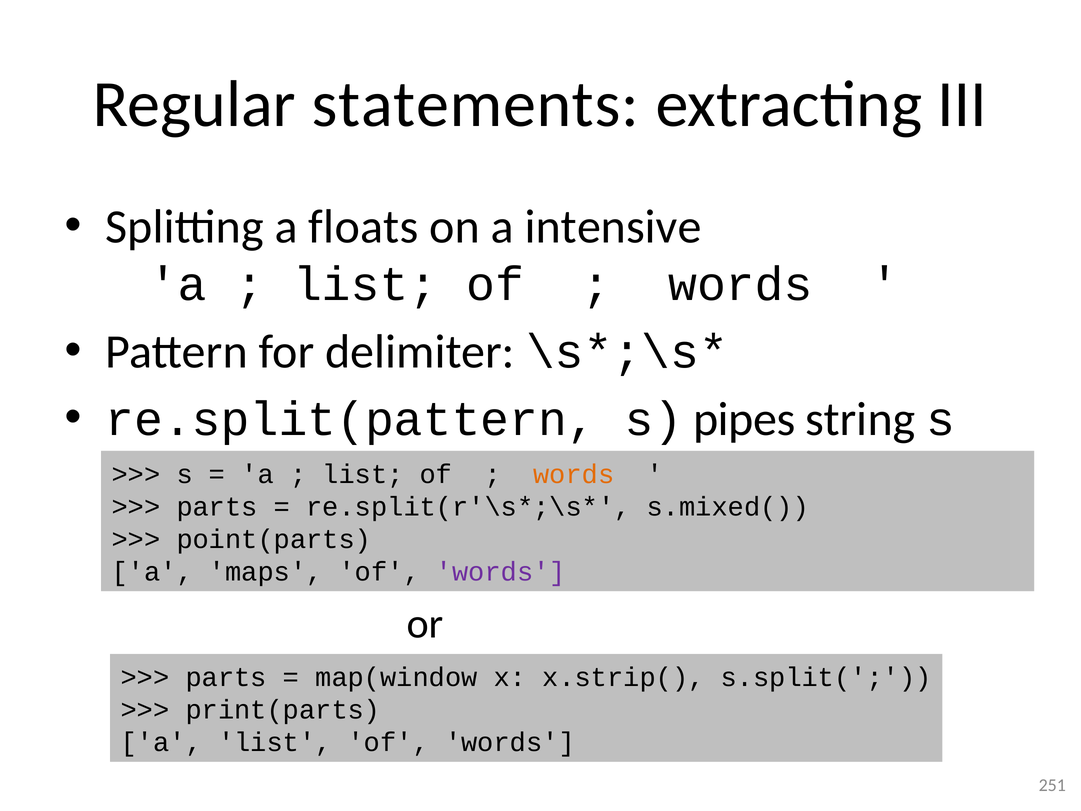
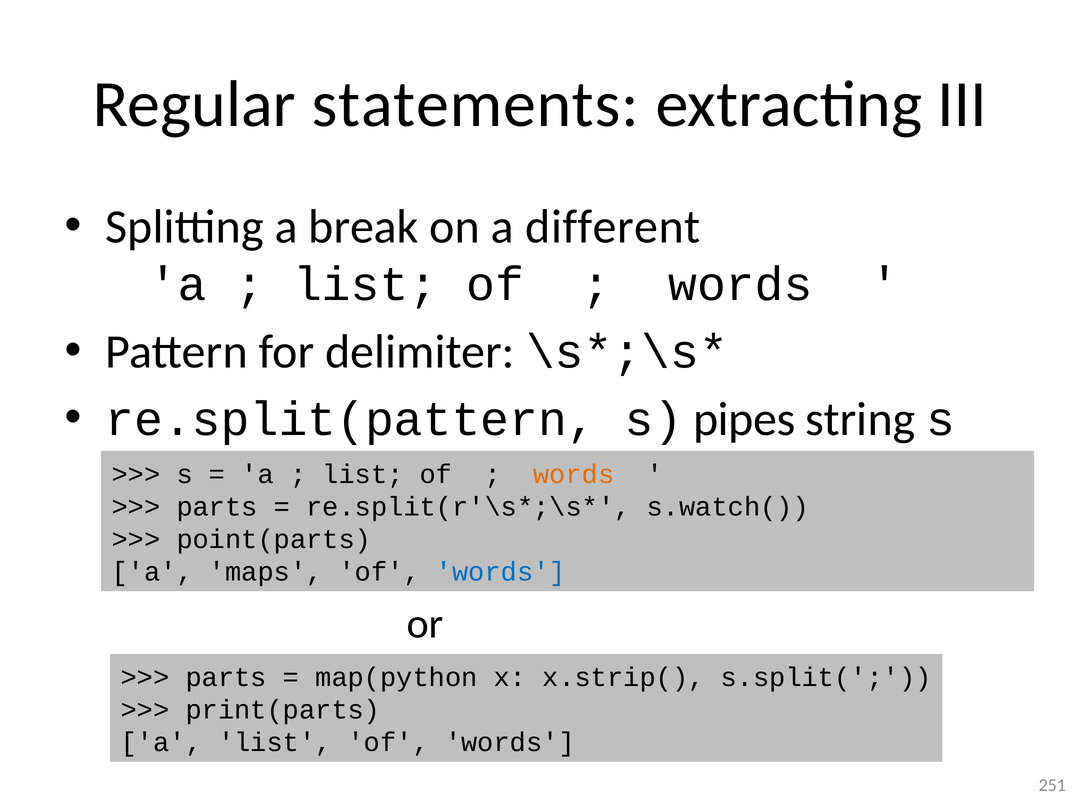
floats: floats -> break (364, 227)
intensive: intensive -> different (613, 227)
s.mixed(: s.mixed( -> s.watch( (728, 507)
words colour: purple -> blue (501, 571)
map(window: map(window -> map(python (396, 677)
